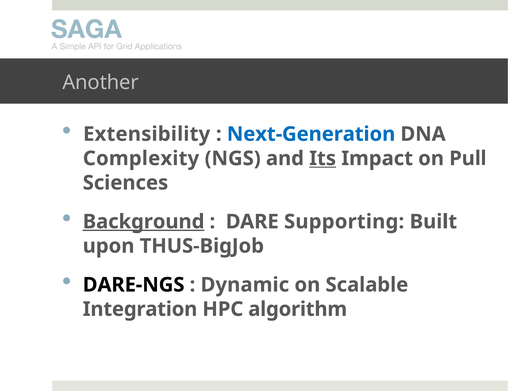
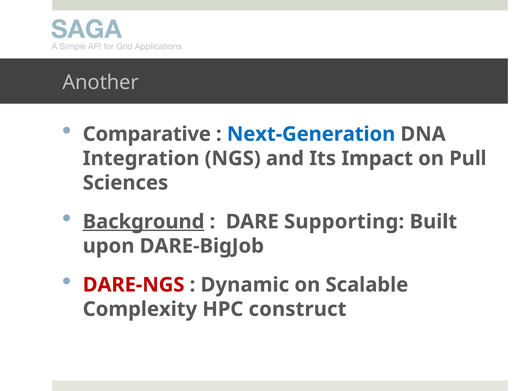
Extensibility: Extensibility -> Comparative (147, 134)
Complexity: Complexity -> Integration (141, 158)
Its underline: present -> none (323, 158)
THUS-BigJob: THUS-BigJob -> DARE-BigJob (202, 246)
DARE-NGS colour: black -> red (134, 285)
Integration: Integration -> Complexity (140, 309)
algorithm: algorithm -> construct (298, 309)
